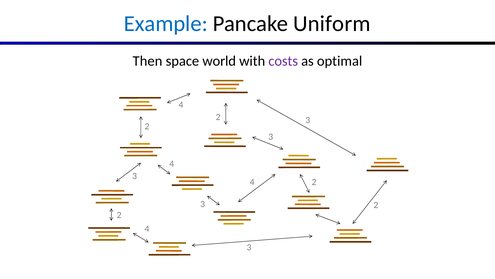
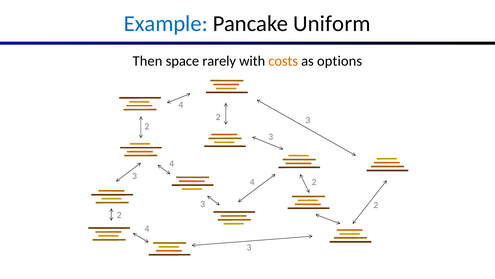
world: world -> rarely (219, 61)
costs colour: purple -> orange (283, 61)
optimal: optimal -> options (340, 61)
